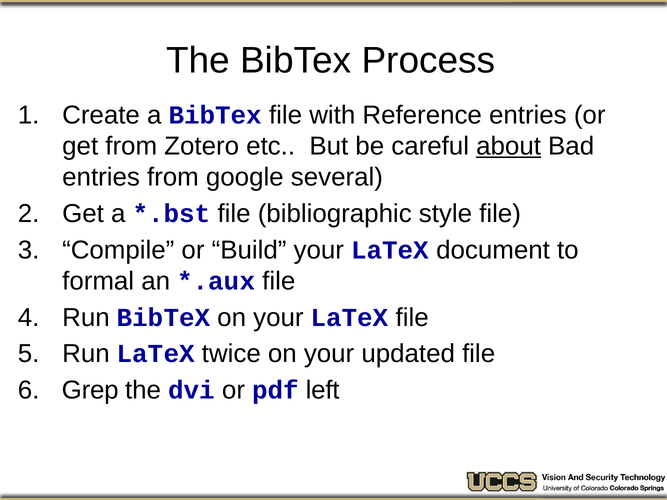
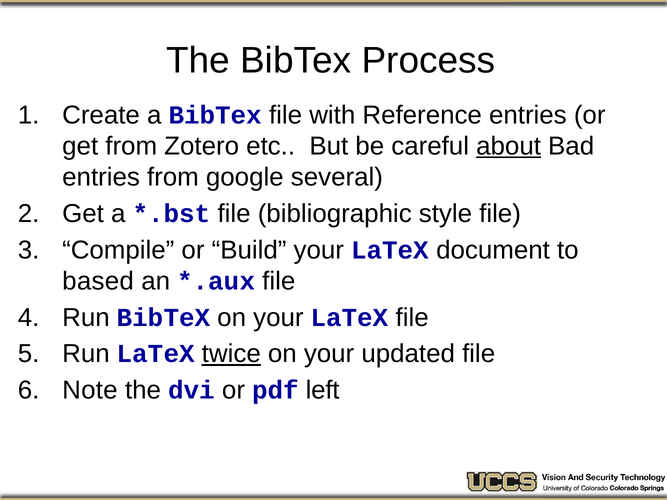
formal: formal -> based (98, 281)
twice underline: none -> present (231, 354)
Grep: Grep -> Note (90, 390)
